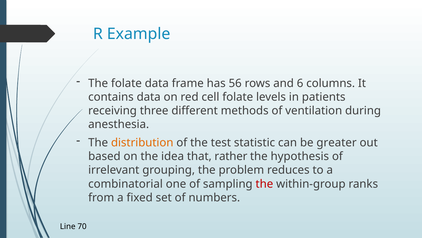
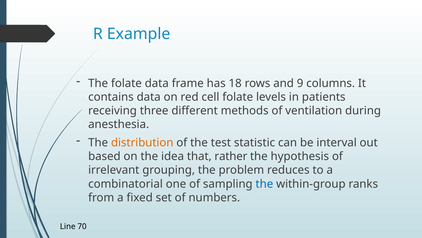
56: 56 -> 18 (235, 83)
6: 6 -> 9 (300, 83)
greater: greater -> interval (337, 142)
the colour: red -> blue (264, 183)
